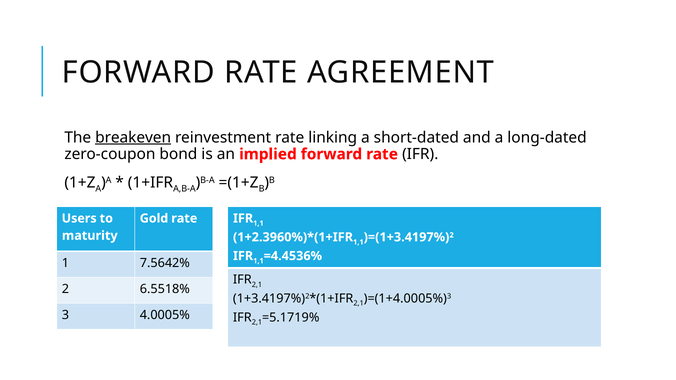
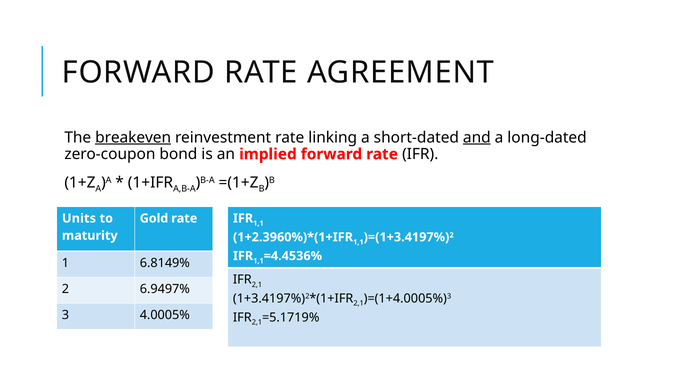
and underline: none -> present (477, 138)
Users: Users -> Units (79, 218)
7.5642%: 7.5642% -> 6.8149% (165, 263)
6.5518%: 6.5518% -> 6.9497% (165, 289)
